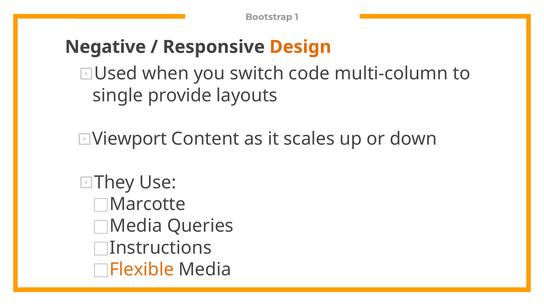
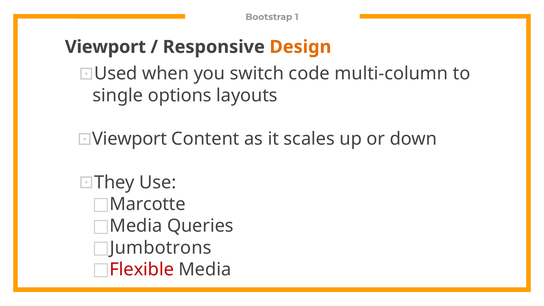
Negative: Negative -> Viewport (105, 47)
provide: provide -> options (180, 95)
Instructions: Instructions -> Jumbotrons (161, 248)
Flexible colour: orange -> red (142, 269)
